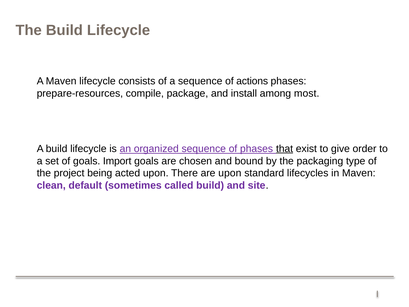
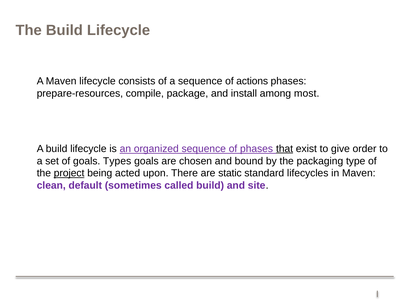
Import: Import -> Types (117, 161)
project underline: none -> present (69, 173)
are upon: upon -> static (230, 173)
